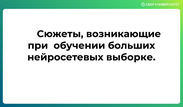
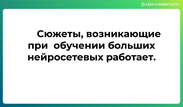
выборке: выборке -> работает (131, 57)
